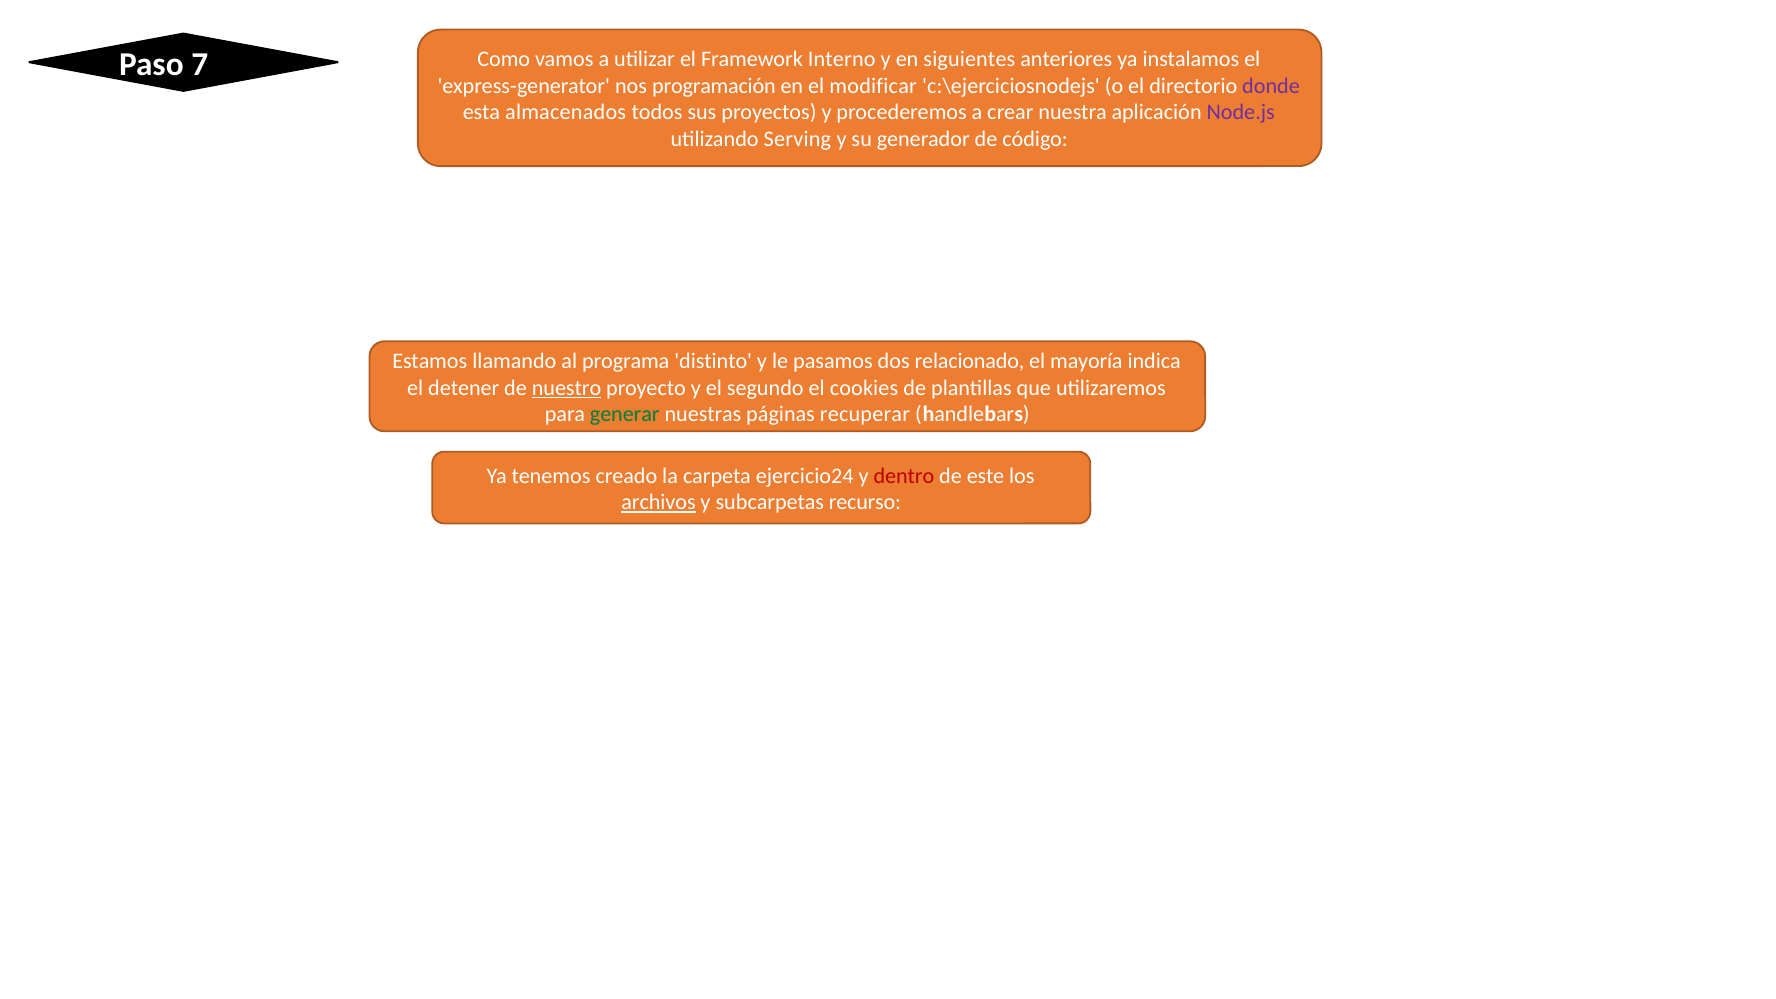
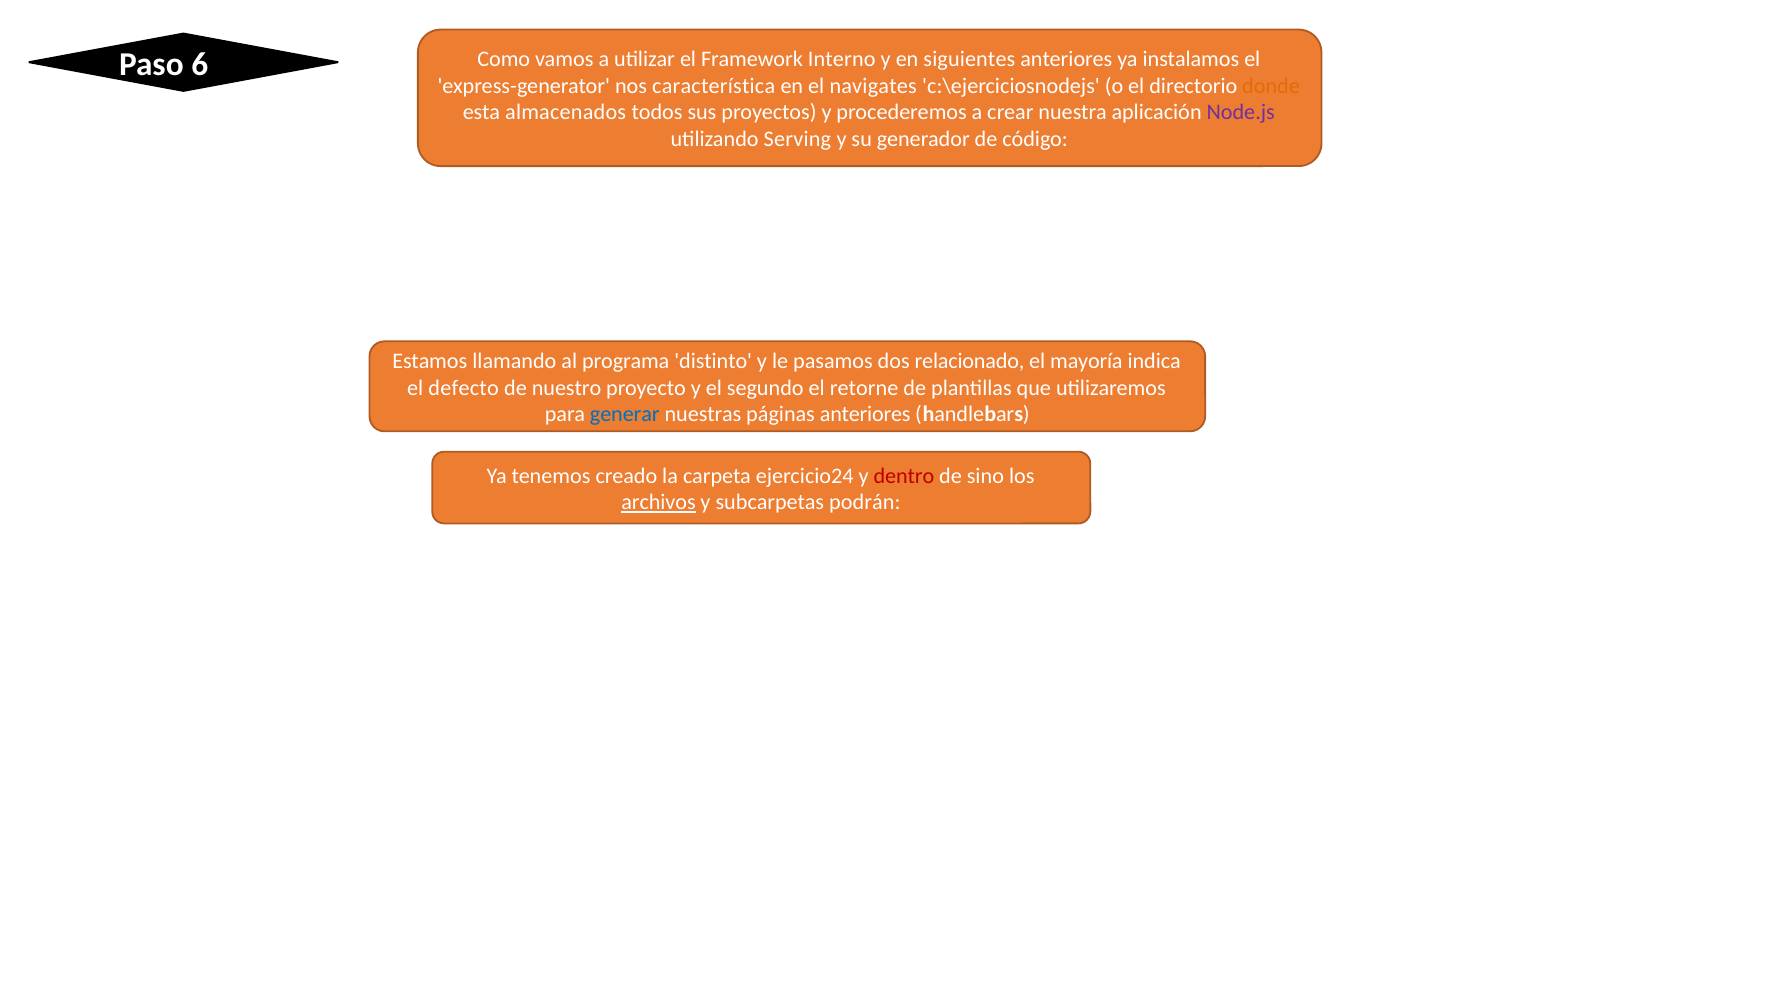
7: 7 -> 6 (200, 65)
programación: programación -> característica (714, 86)
modificar: modificar -> navigates (873, 86)
donde colour: purple -> orange (1271, 86)
detener: detener -> defecto (464, 388)
nuestro underline: present -> none (567, 388)
cookies: cookies -> retorne (864, 388)
generar colour: green -> blue (625, 414)
páginas recuperar: recuperar -> anteriores (865, 414)
este: este -> sino (985, 476)
recurso: recurso -> podrán (865, 502)
